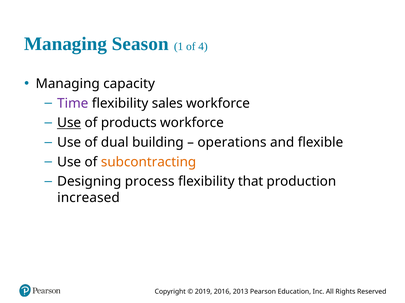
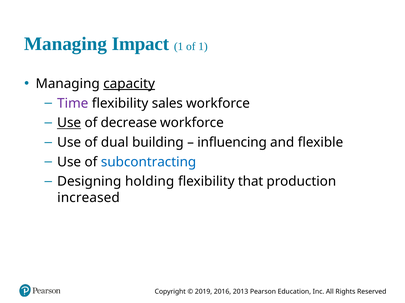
Season: Season -> Impact (141, 44)
of 4: 4 -> 1 (203, 47)
capacity underline: none -> present (129, 84)
products: products -> decrease (129, 123)
operations: operations -> influencing (232, 143)
subcontracting colour: orange -> blue (149, 162)
process: process -> holding (150, 182)
